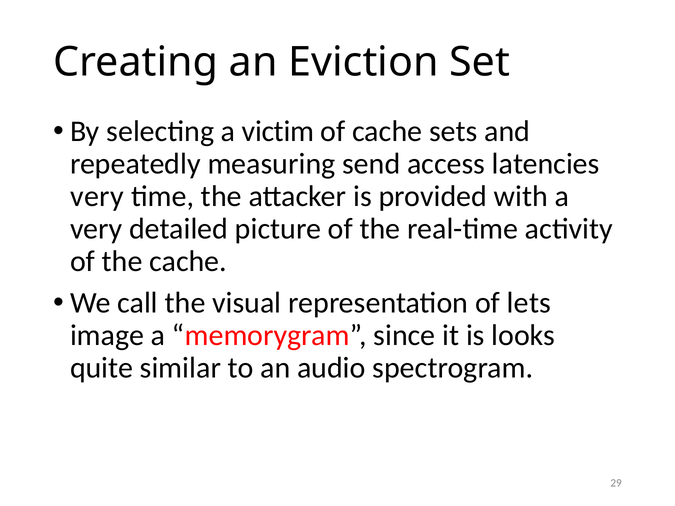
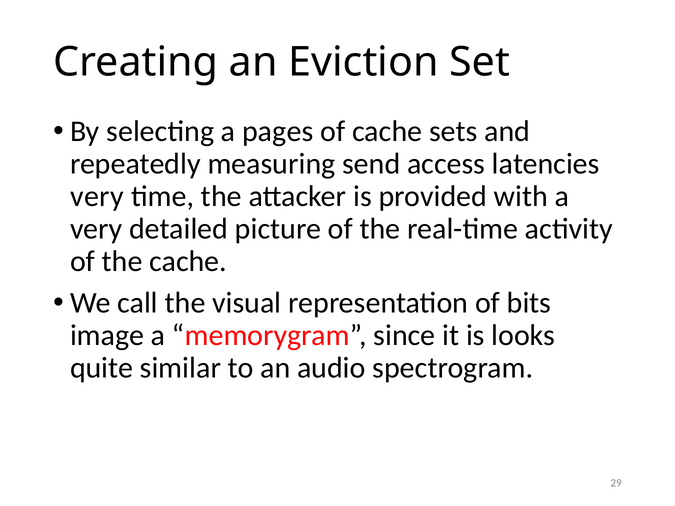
victim: victim -> pages (278, 132)
lets: lets -> bits (529, 303)
